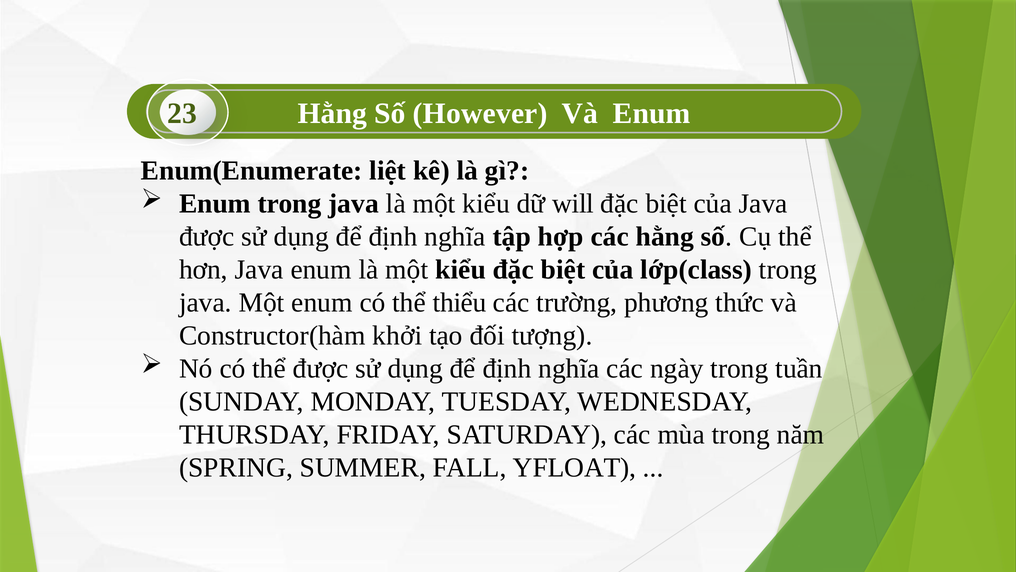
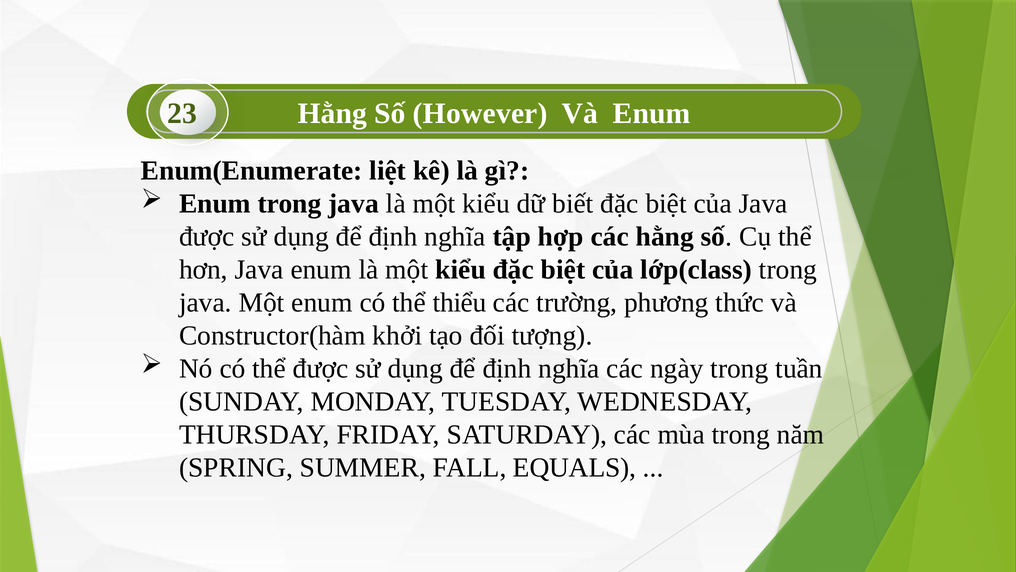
will: will -> biết (573, 203)
YFLOAT: YFLOAT -> EQUALS (575, 467)
